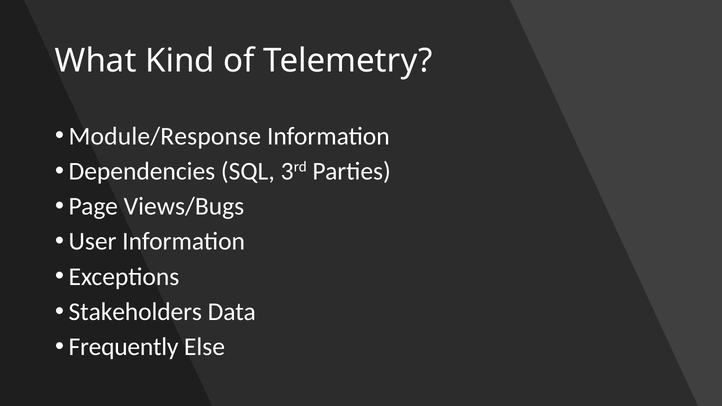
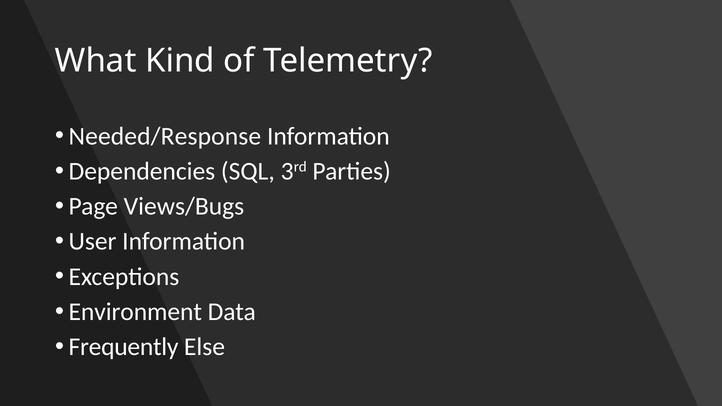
Module/Response: Module/Response -> Needed/Response (165, 136)
Stakeholders: Stakeholders -> Environment (135, 312)
